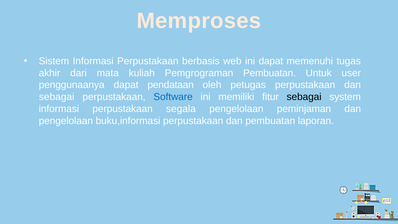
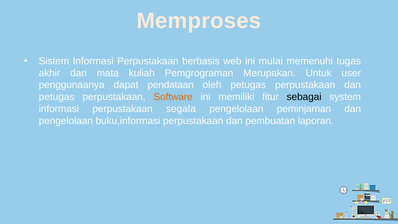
ini dapat: dapat -> mulai (271, 61)
Pemgrograman Pembuatan: Pembuatan -> Merupakan (269, 73)
sebagai: sebagai -> petugas (57, 97)
Software colour: blue -> orange (173, 97)
